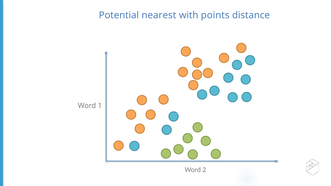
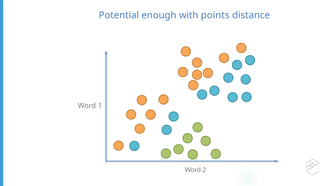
nearest: nearest -> enough (159, 15)
